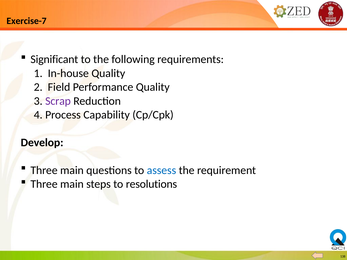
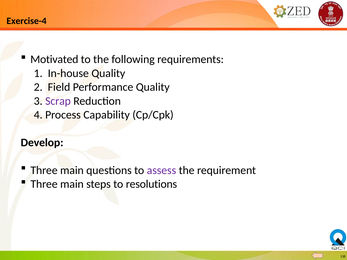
Exercise-7: Exercise-7 -> Exercise-4 (27, 21)
Significant: Significant -> Motivated (54, 59)
assess colour: blue -> purple (161, 170)
